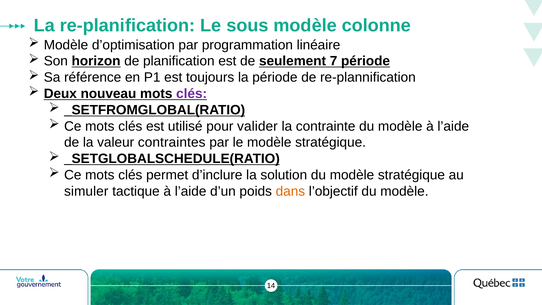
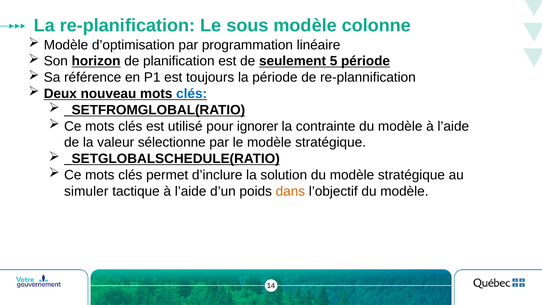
7: 7 -> 5 (334, 61)
clés colour: purple -> blue (192, 94)
valider: valider -> ignorer (258, 126)
contraintes: contraintes -> sélectionne (172, 142)
